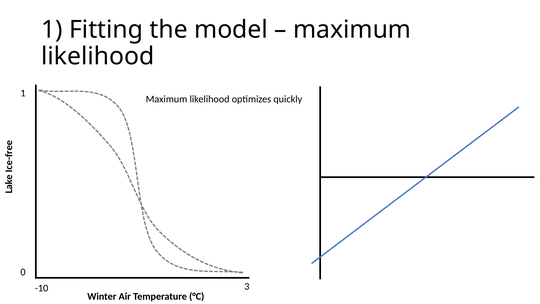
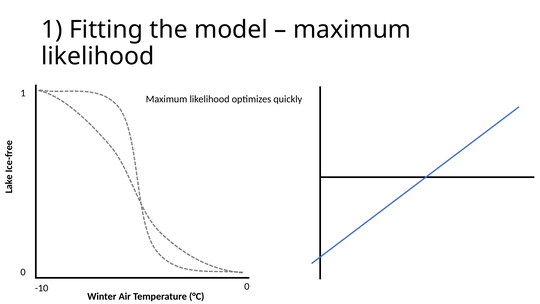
-10 3: 3 -> 0 (247, 286)
